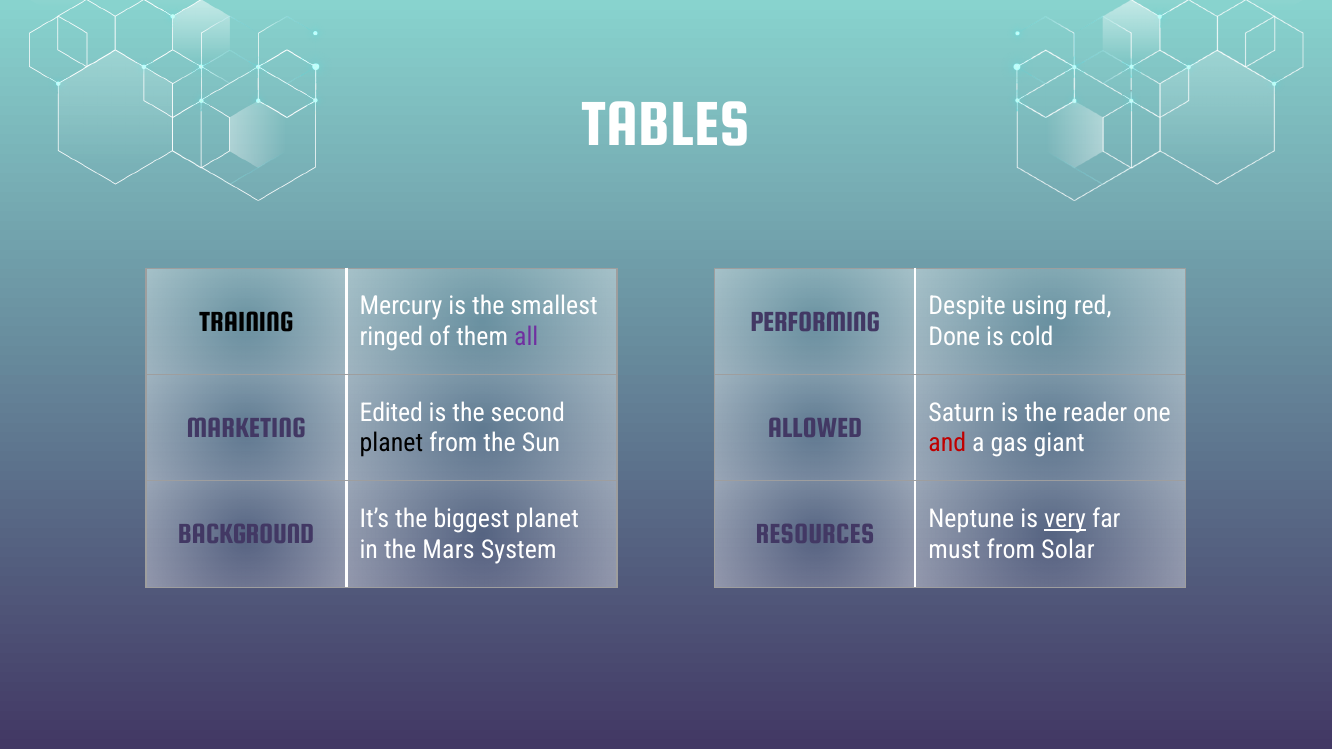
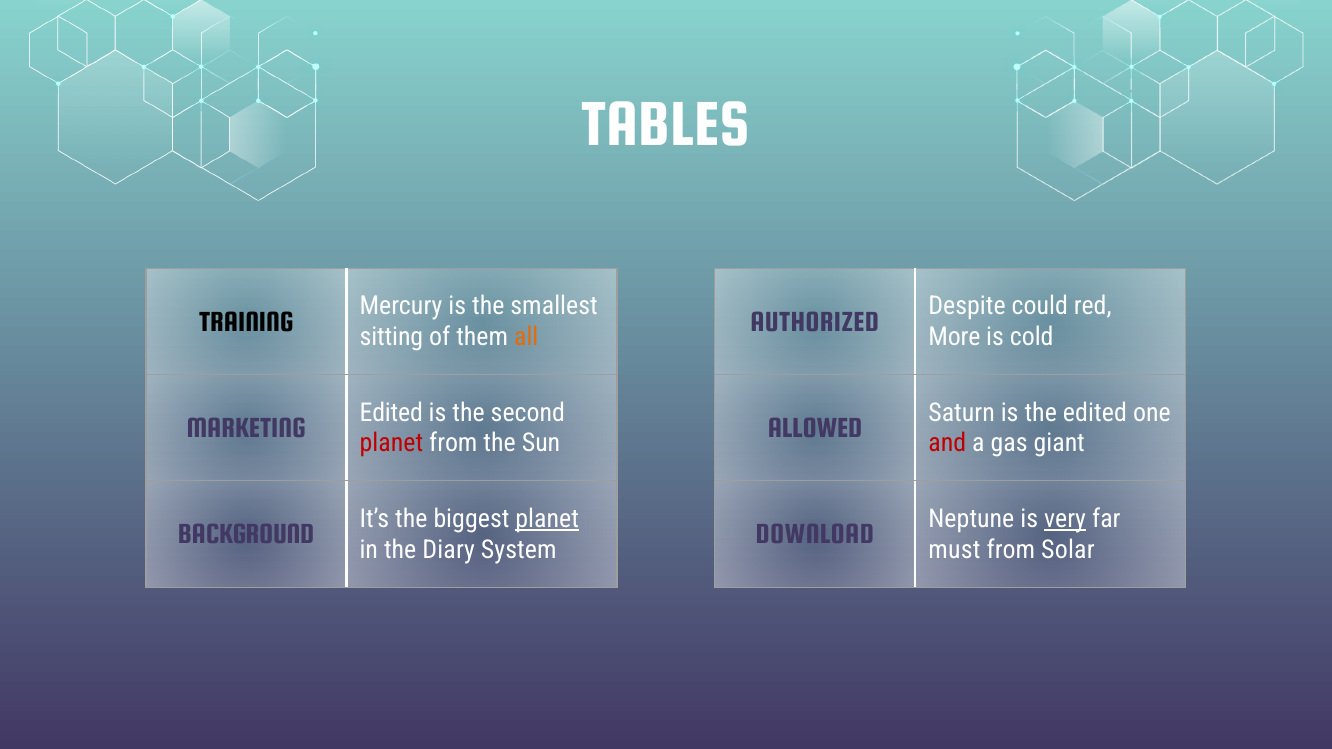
PERFORMING: PERFORMING -> AUTHORIZED (815, 322)
using: using -> could (1040, 306)
ringed: ringed -> sitting (391, 337)
all colour: purple -> orange (526, 337)
Done: Done -> More (954, 337)
the reader: reader -> edited (1095, 413)
planet colour: black -> red (391, 443)
planet underline: none -> present (547, 519)
RESOURCES: RESOURCES -> DOWNLOAD (815, 534)
Mars: Mars -> Diary (449, 550)
